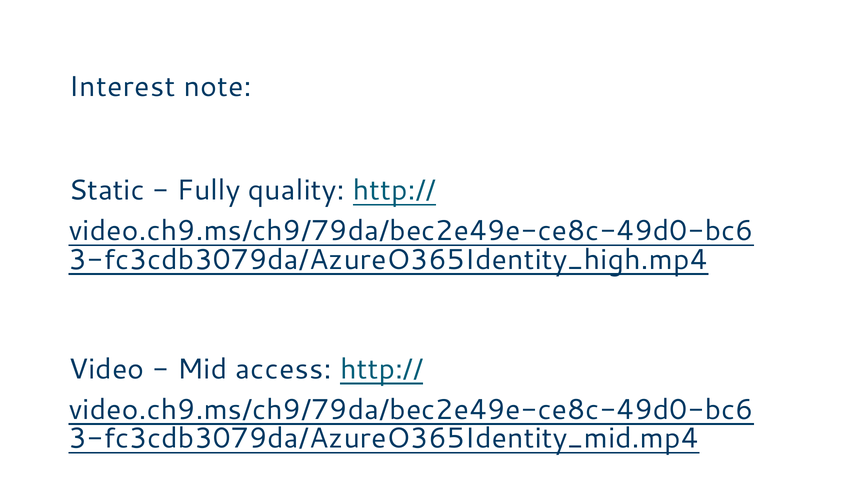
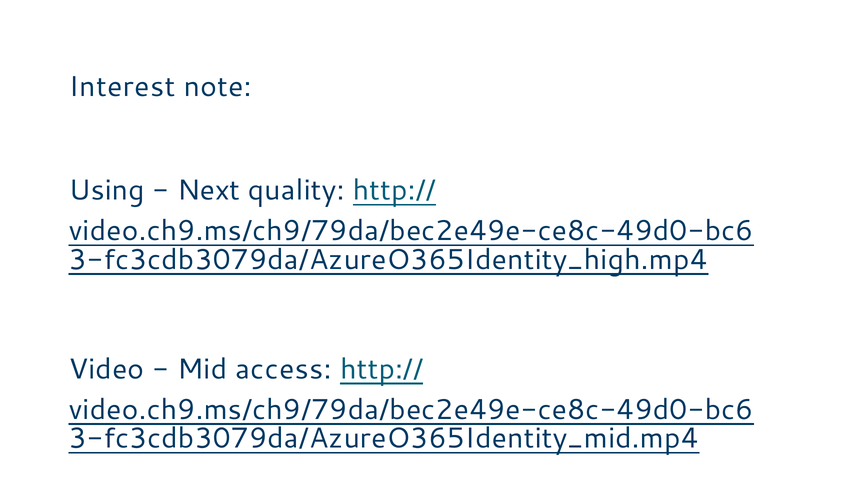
Static: Static -> Using (107, 190)
Fully: Fully -> Next (209, 190)
